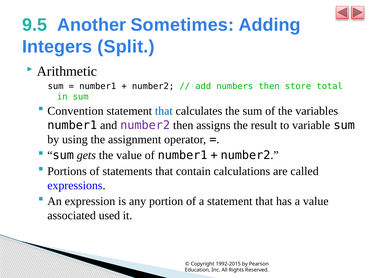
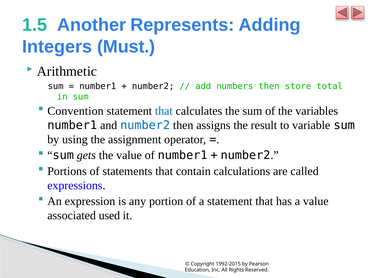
9.5: 9.5 -> 1.5 (35, 25)
Sometimes: Sometimes -> Represents (182, 25)
Split: Split -> Must (126, 47)
number2 colour: purple -> blue (145, 125)
